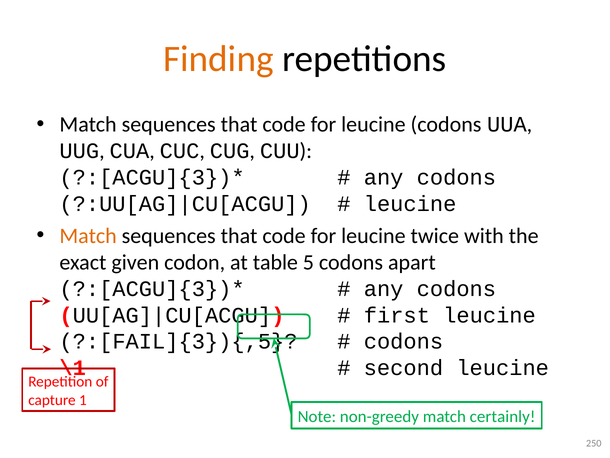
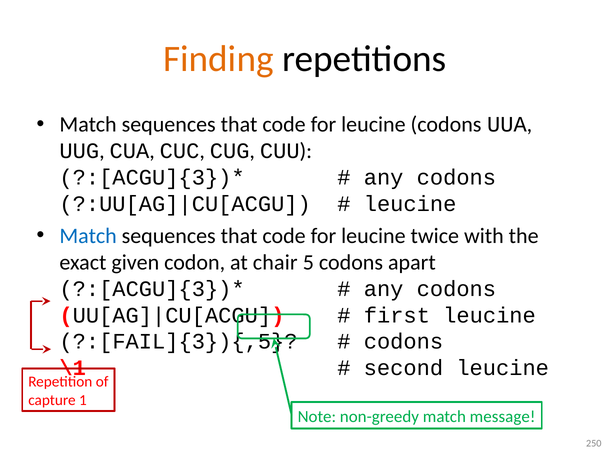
Match colour: orange -> blue (88, 236)
table: table -> chair (275, 262)
certainly: certainly -> message (503, 416)
